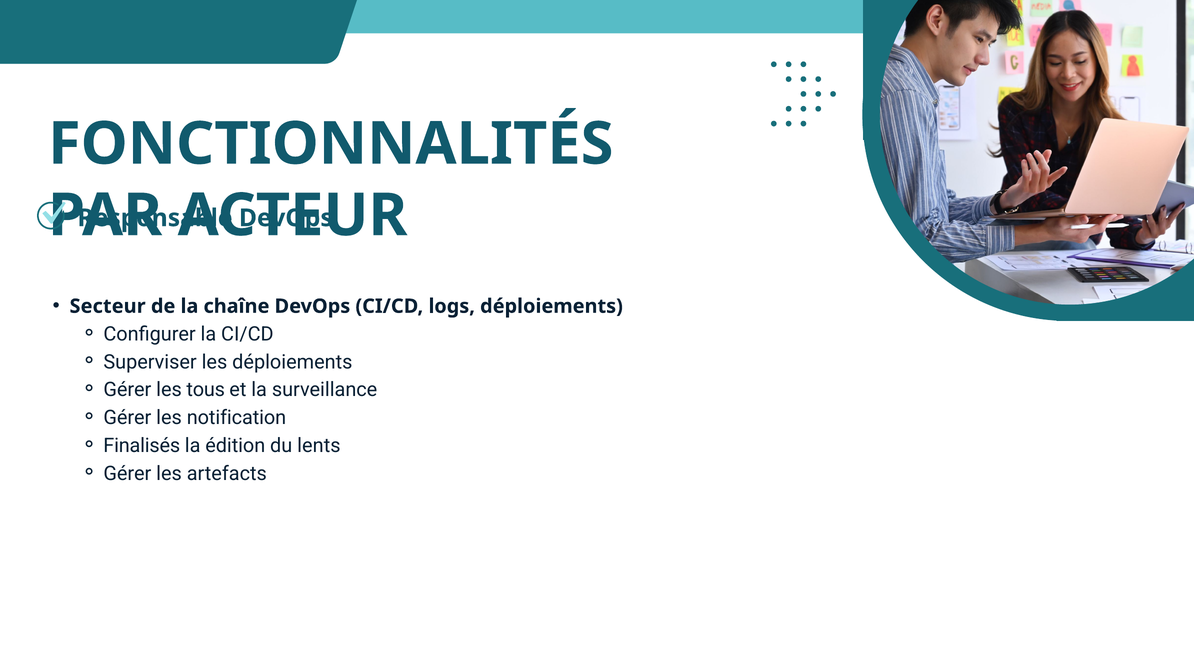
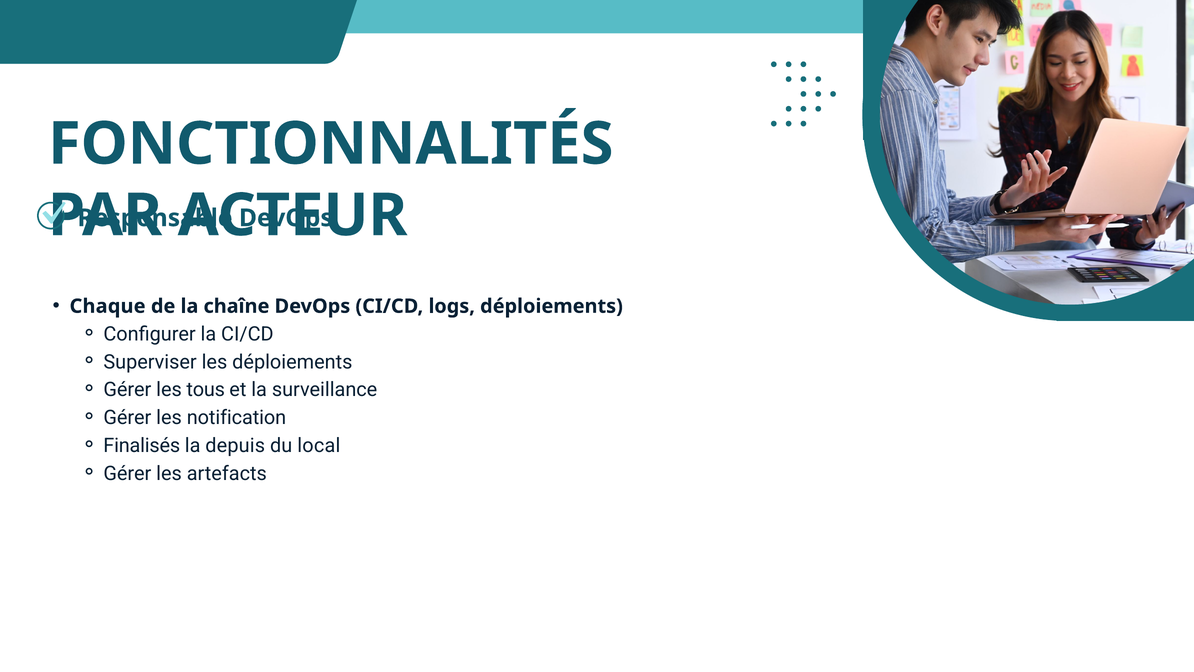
Secteur: Secteur -> Chaque (108, 306)
édition: édition -> depuis (235, 445)
lents: lents -> local (319, 445)
